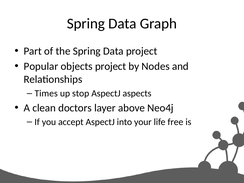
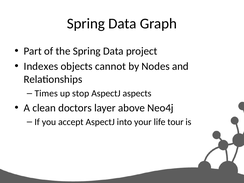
Popular: Popular -> Indexes (41, 66)
objects project: project -> cannot (111, 66)
free: free -> tour (175, 122)
